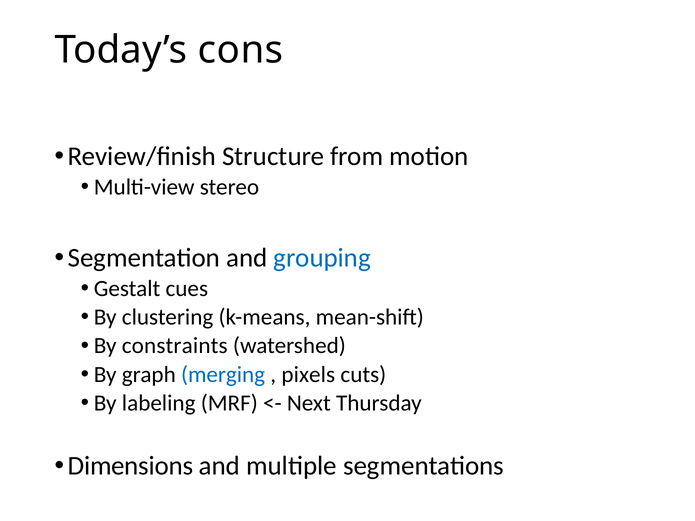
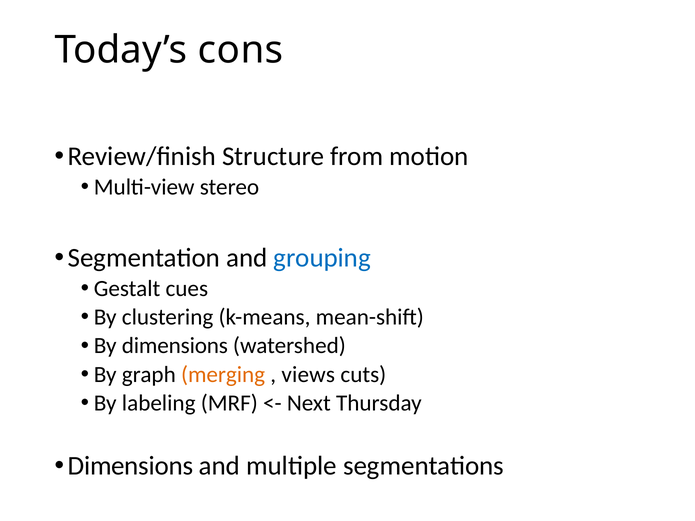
By constraints: constraints -> dimensions (175, 346)
merging colour: blue -> orange (223, 375)
pixels: pixels -> views (308, 375)
